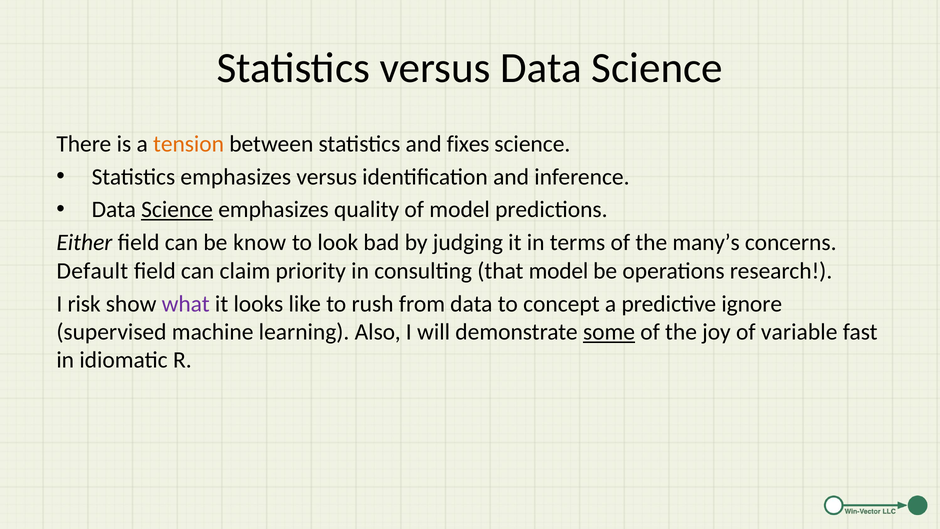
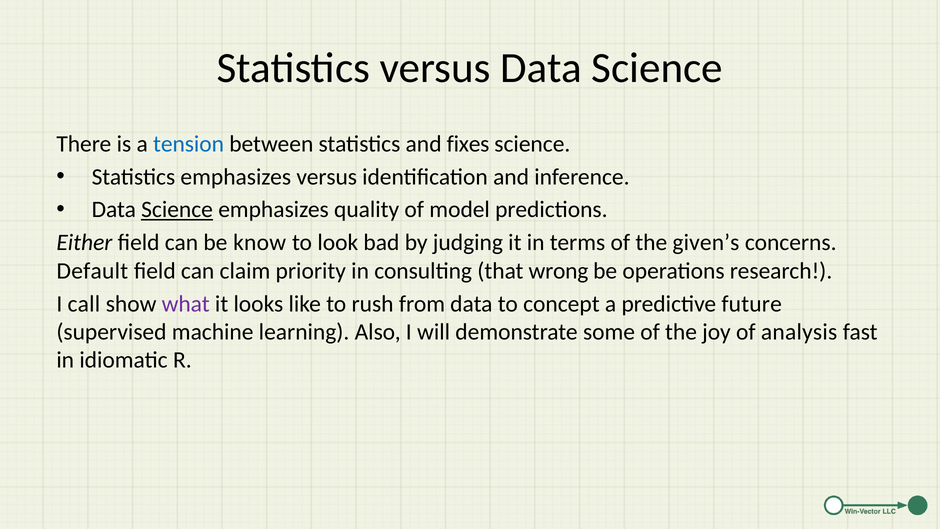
tension colour: orange -> blue (189, 144)
many’s: many’s -> given’s (706, 243)
that model: model -> wrong (558, 271)
risk: risk -> call (84, 304)
ignore: ignore -> future (752, 304)
some underline: present -> none (609, 332)
variable: variable -> analysis (799, 332)
